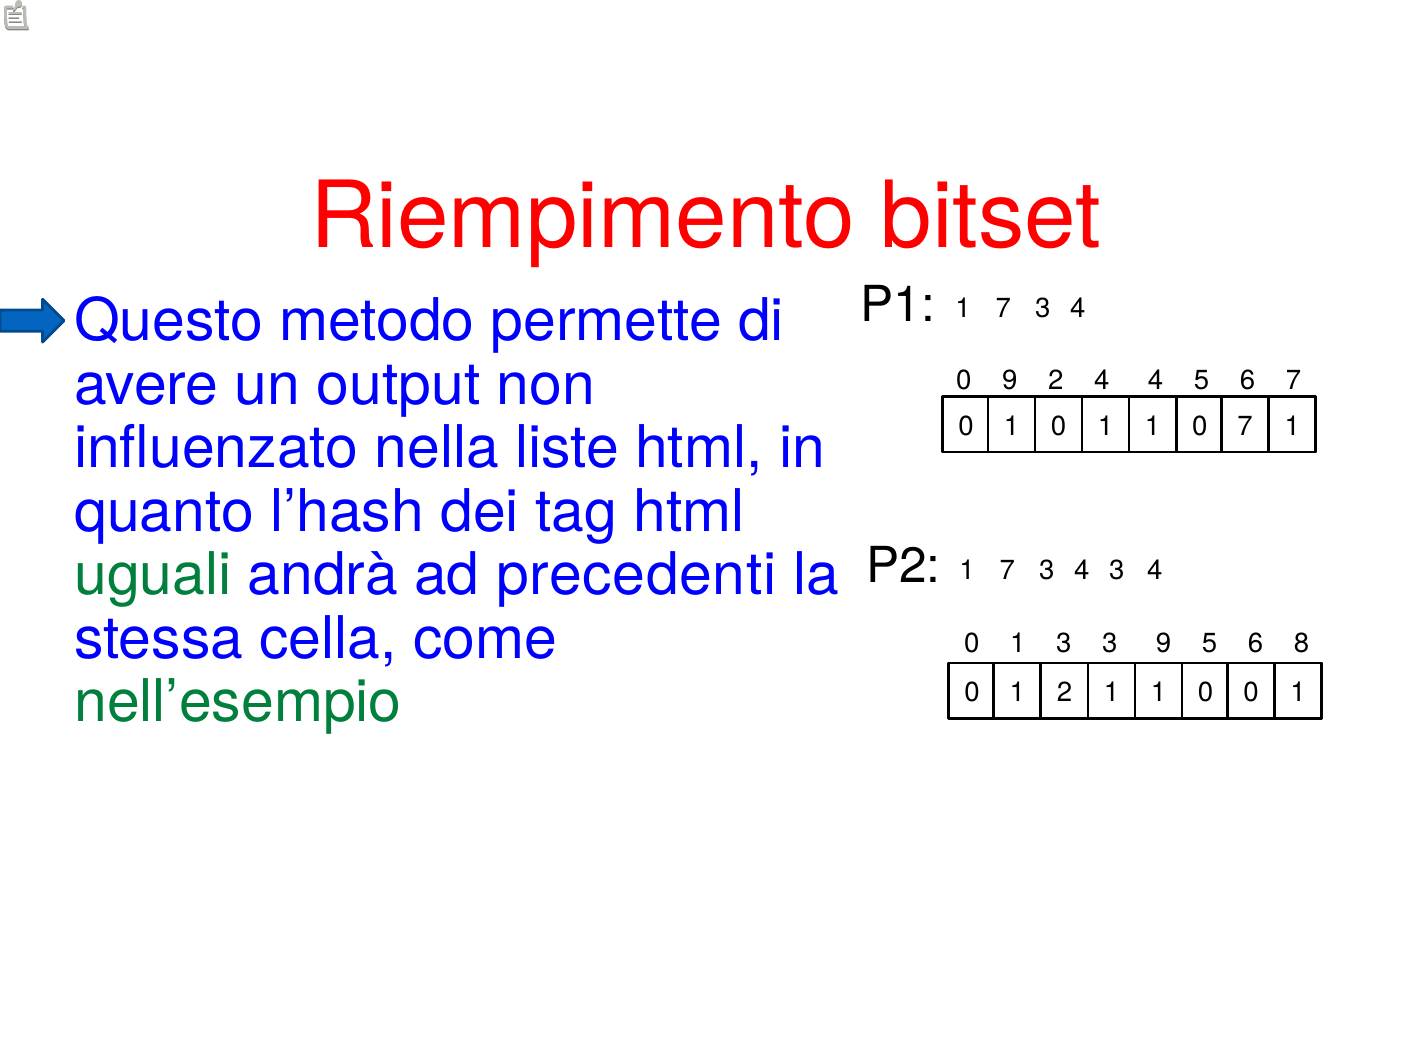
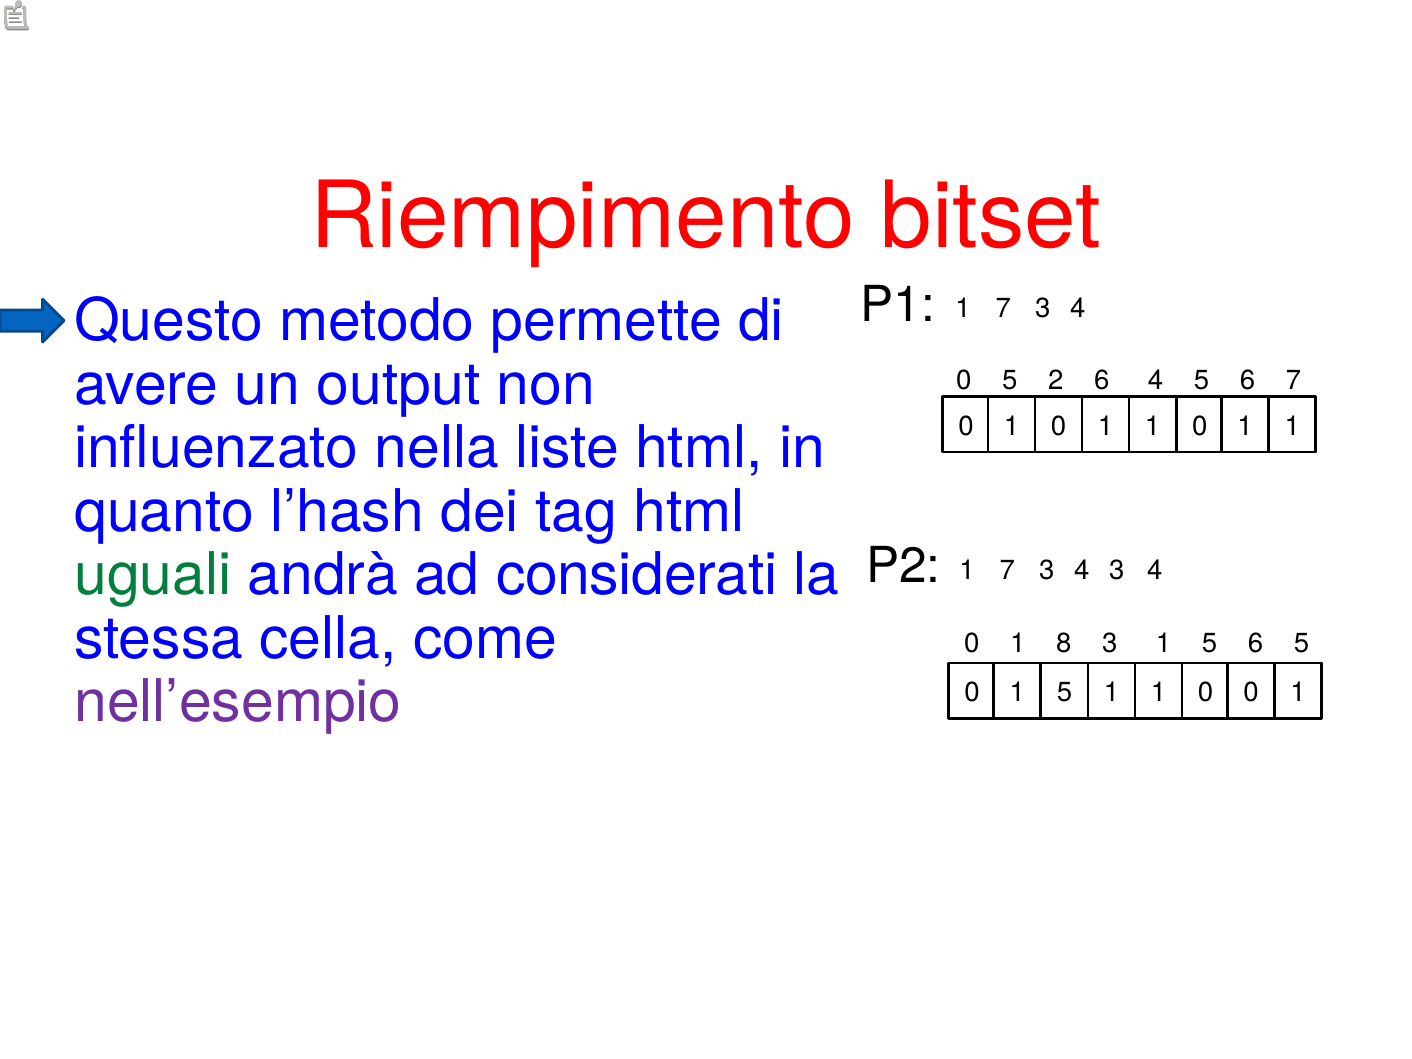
9: 9 -> 5 (1010, 381)
2 4: 4 -> 6 (1102, 381)
7: 7 -> 1 (1245, 426)
precedenti: precedenti -> considerati (637, 575)
0 1 3: 3 -> 8 (1064, 643)
9: 9 -> 1 (1163, 643)
6 8: 8 -> 5 (1302, 643)
nell’esempio colour: green -> purple (238, 703)
2: 2 -> 5 (1064, 693)
